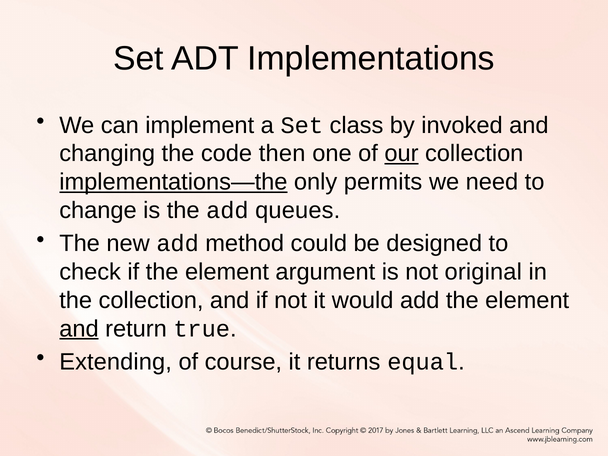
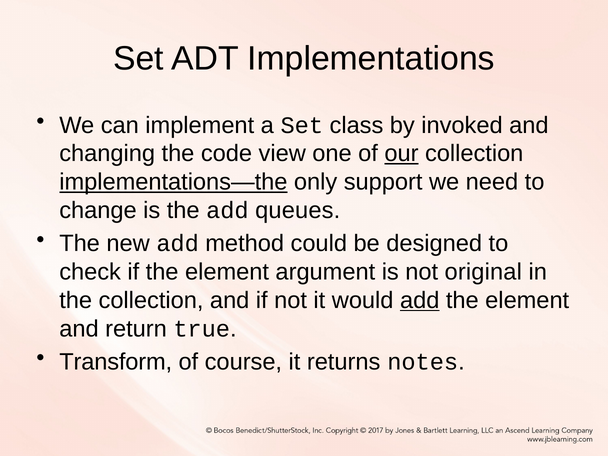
then: then -> view (282, 154)
permits: permits -> support (383, 182)
add underline: none -> present (420, 300)
and underline: present -> none (79, 329)
Extending: Extending -> Transform (116, 362)
equal: equal -> notes (423, 362)
